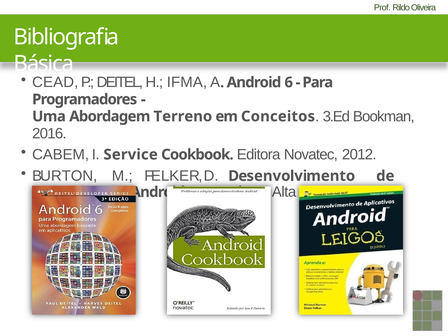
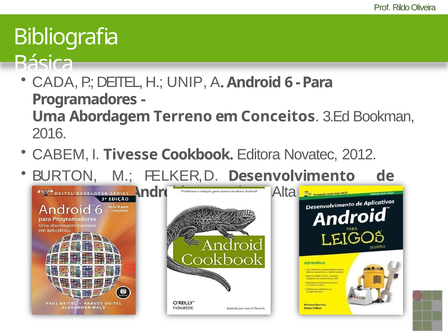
CEAD: CEAD -> CADA (55, 82)
IFMA: IFMA -> UNIP (187, 82)
Service: Service -> Tivesse (131, 155)
